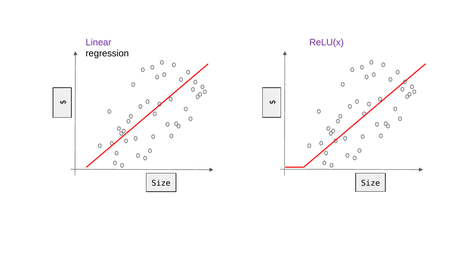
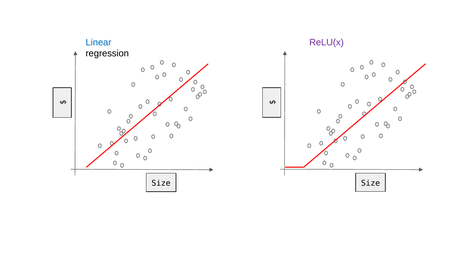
Linear colour: purple -> blue (99, 42)
